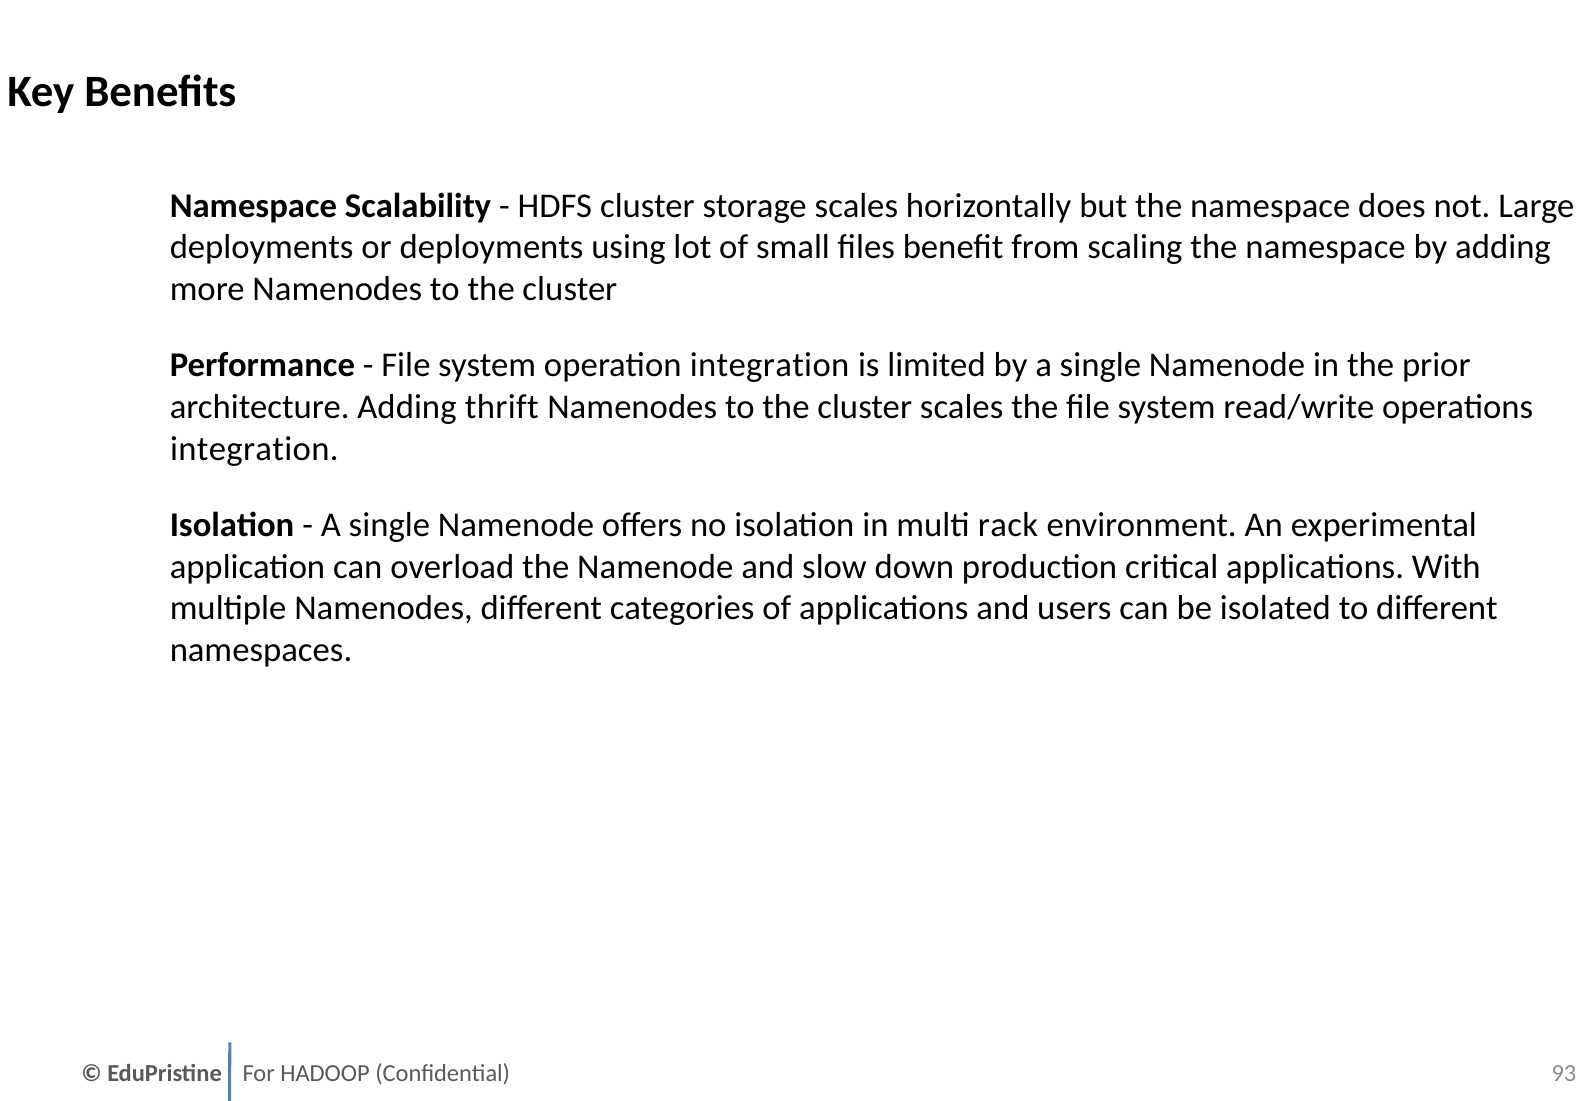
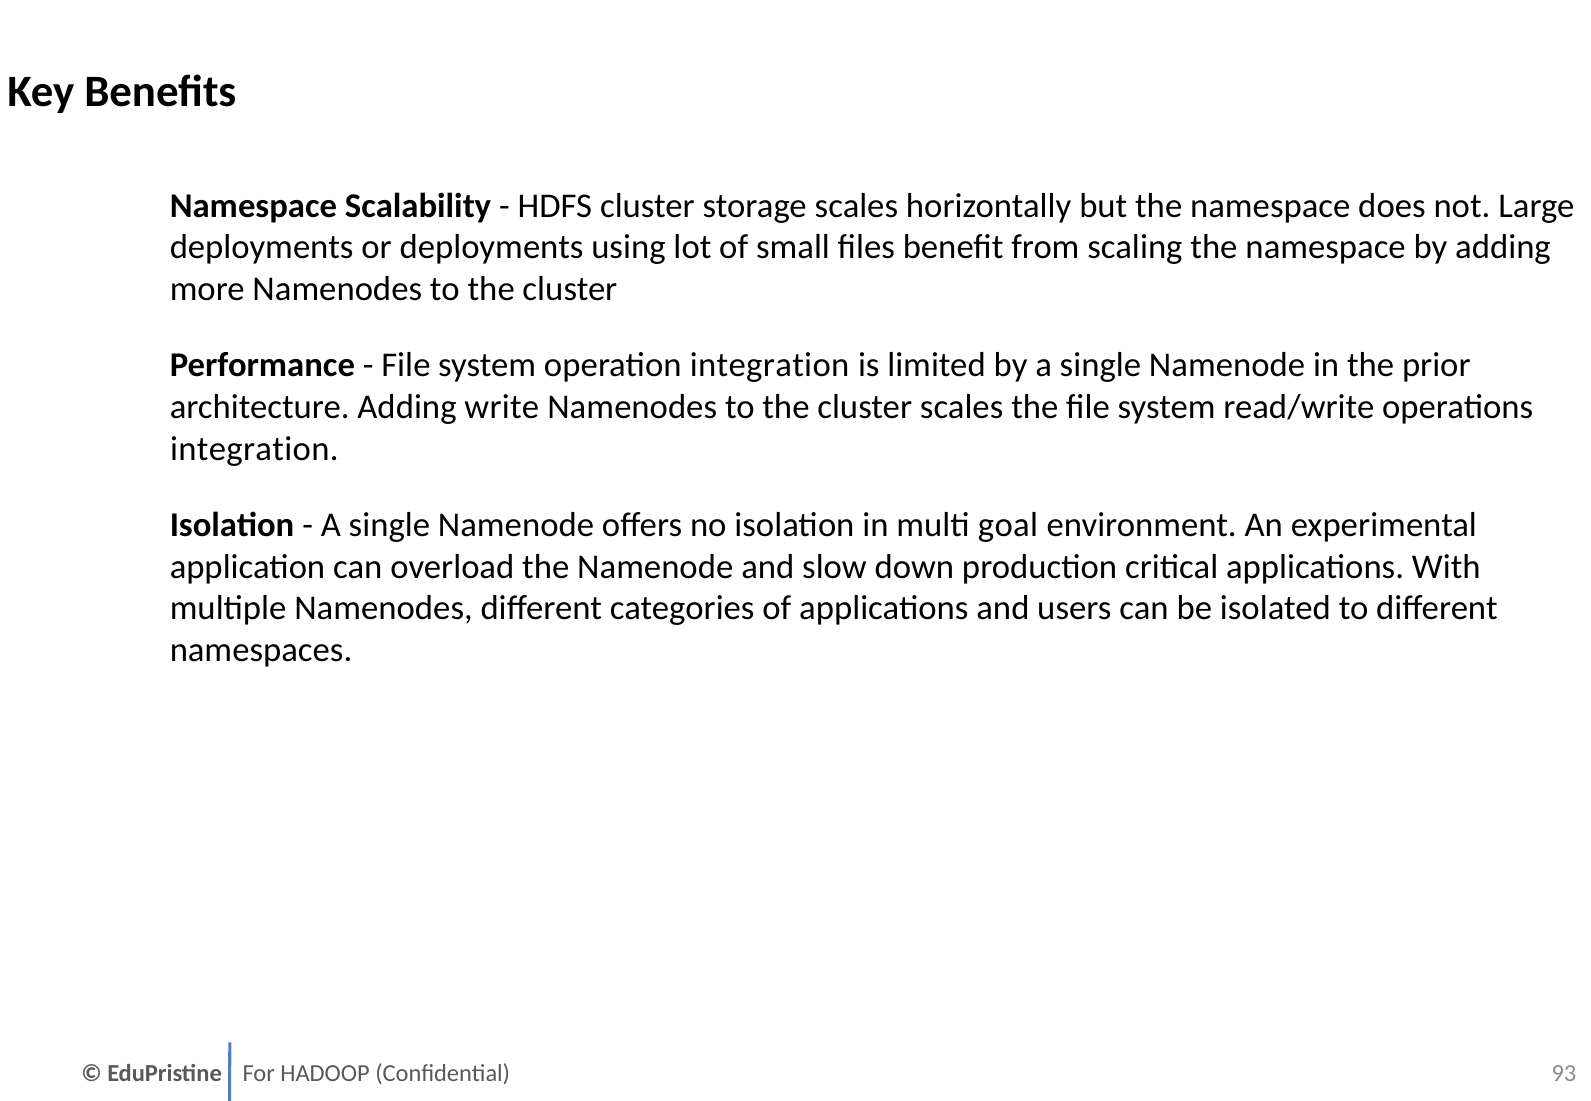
thrift: thrift -> write (502, 407)
rack: rack -> goal (1008, 525)
